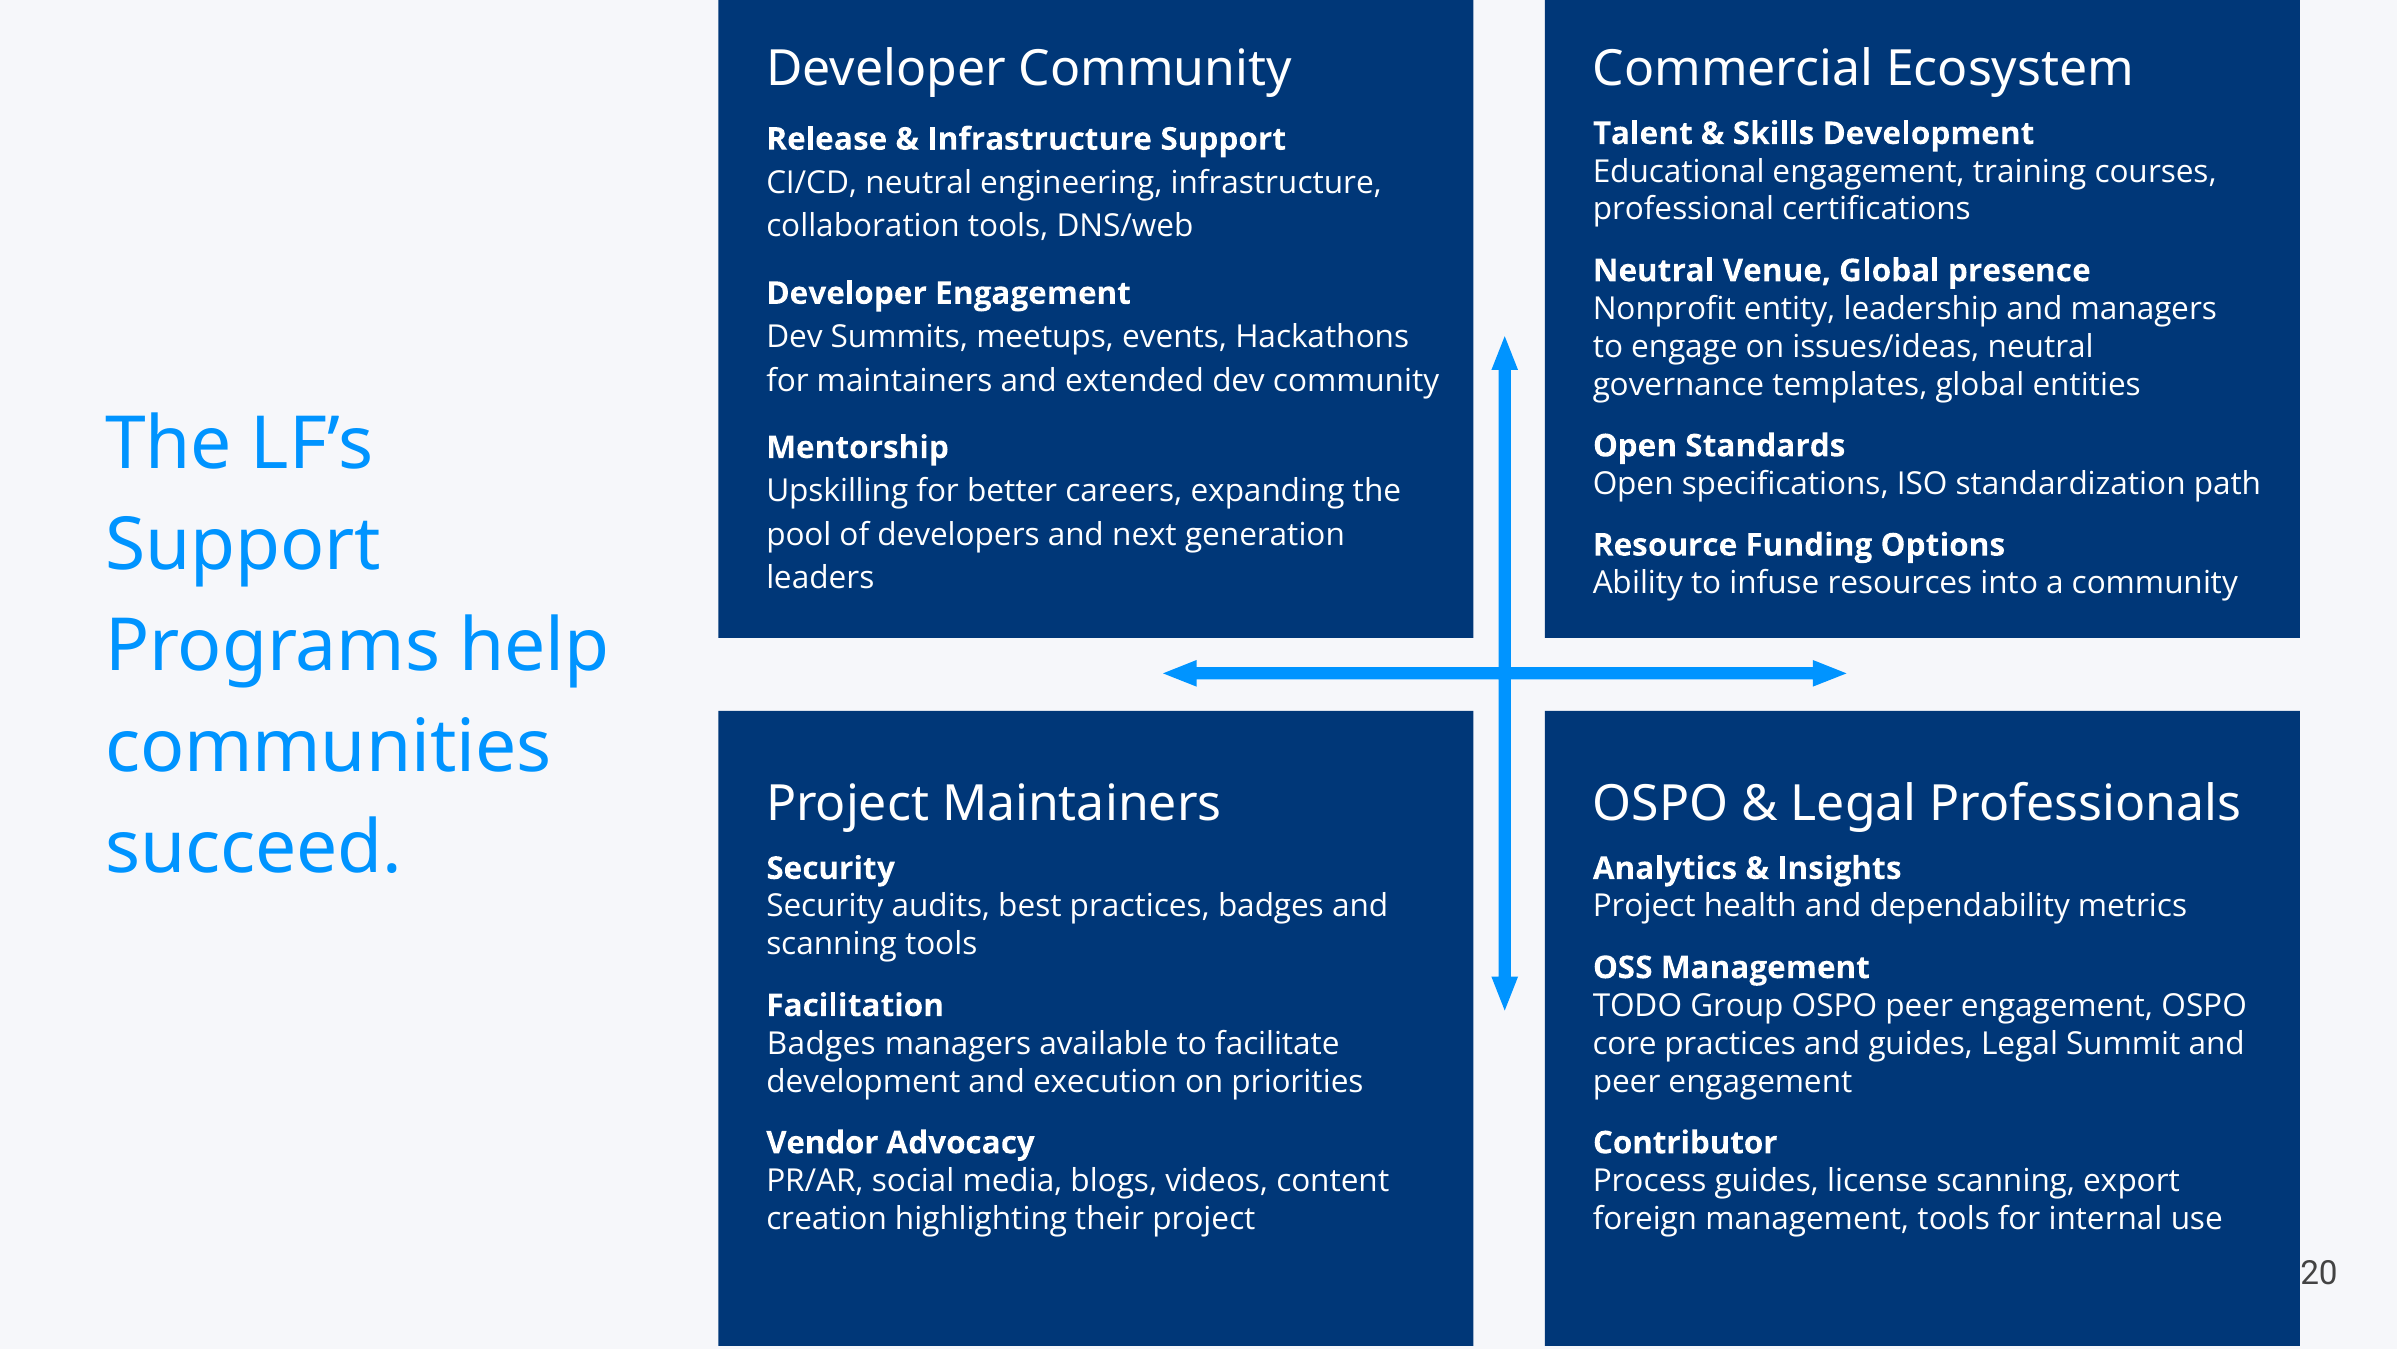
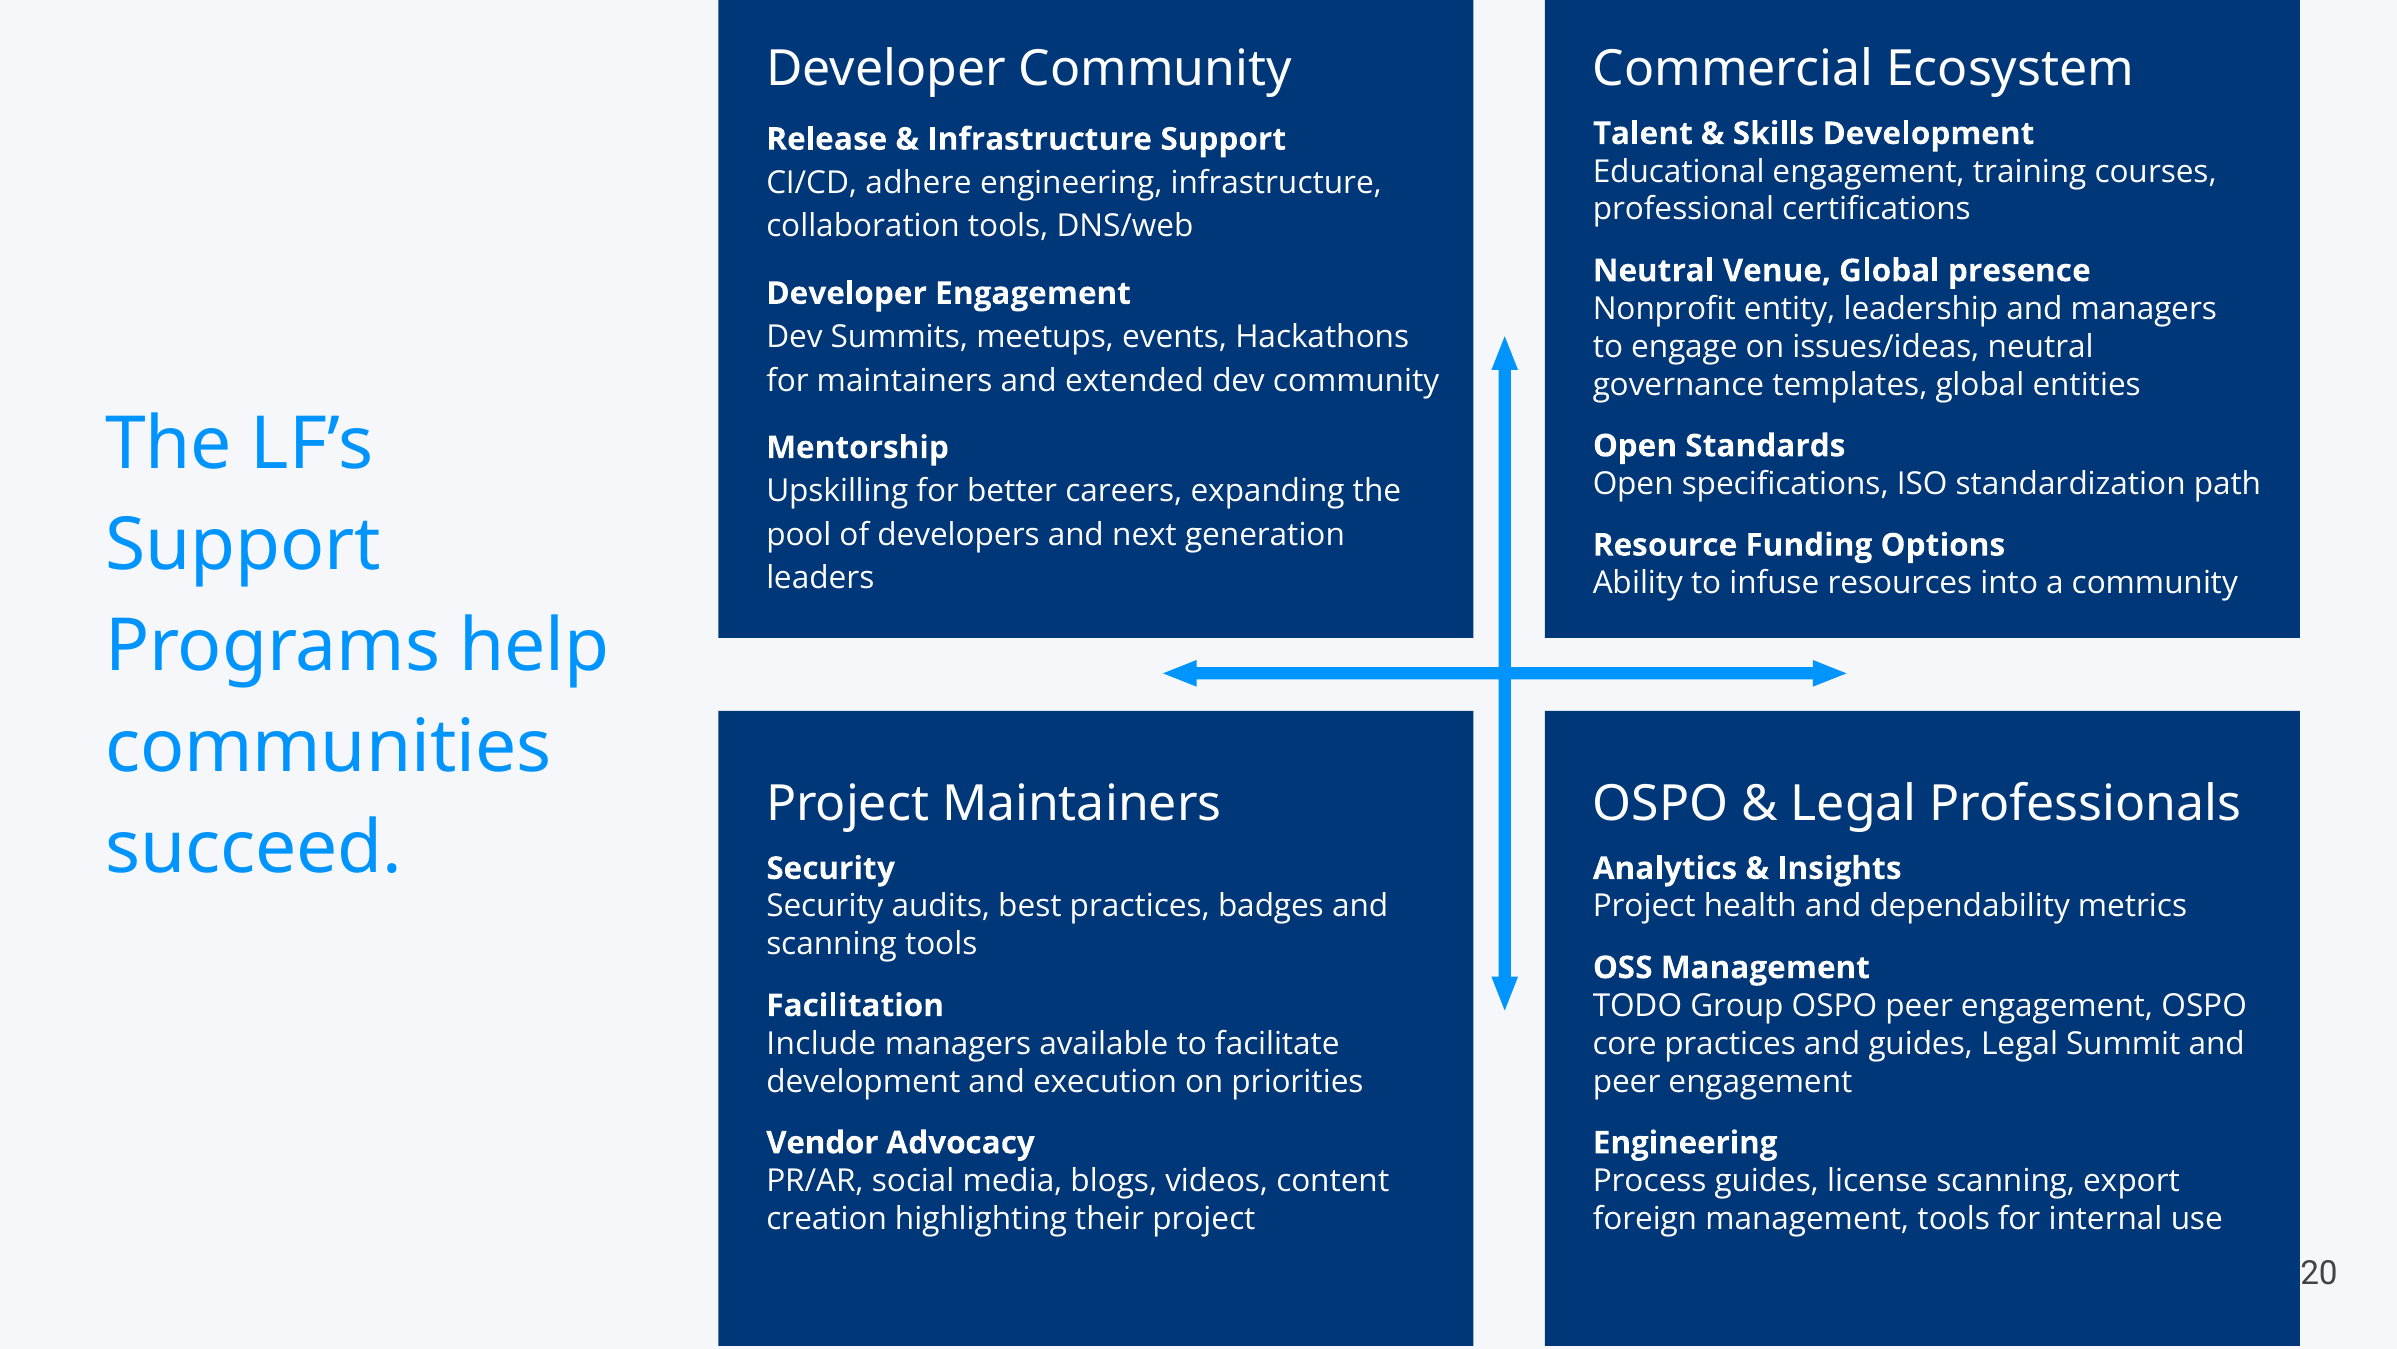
CI/CD neutral: neutral -> adhere (919, 183)
Badges: Badges -> Include (821, 1043)
Contributor: Contributor -> Engineering (1685, 1142)
